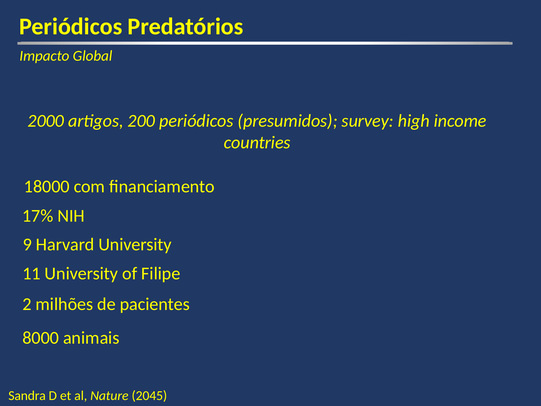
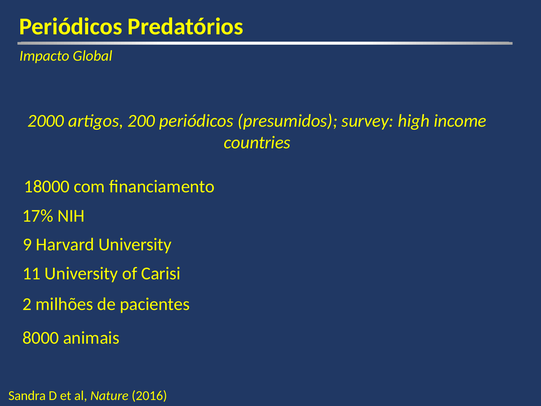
Filipe: Filipe -> Carisi (161, 274)
2045: 2045 -> 2016 (149, 396)
